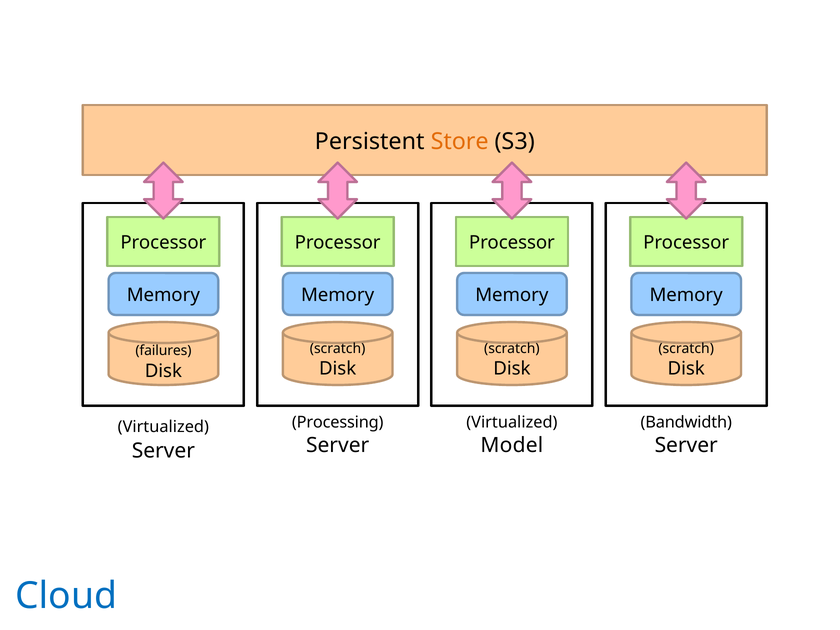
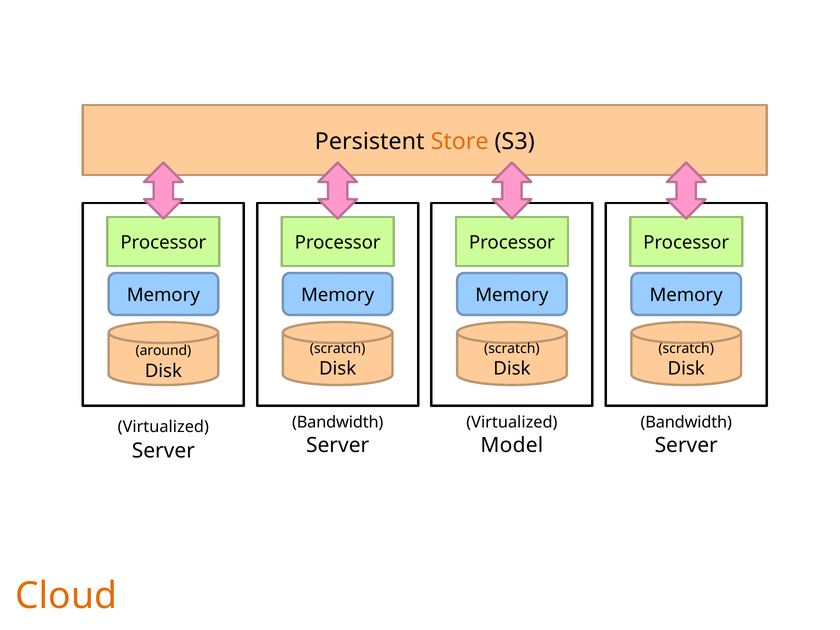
failures: failures -> around (163, 350)
Processing: Processing -> Bandwidth (338, 422)
Cloud colour: blue -> orange (66, 596)
